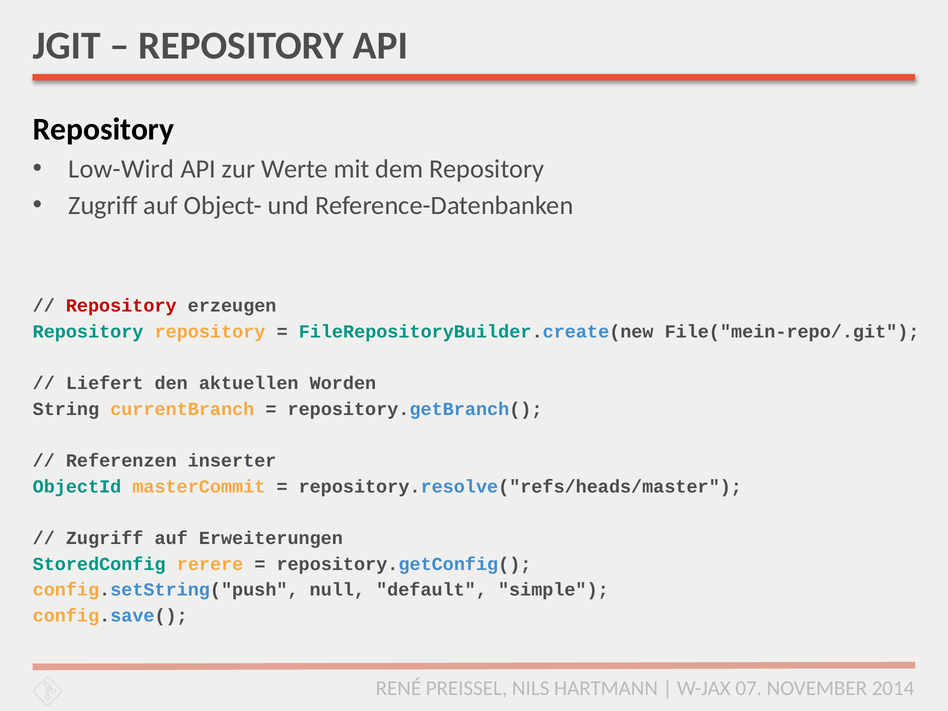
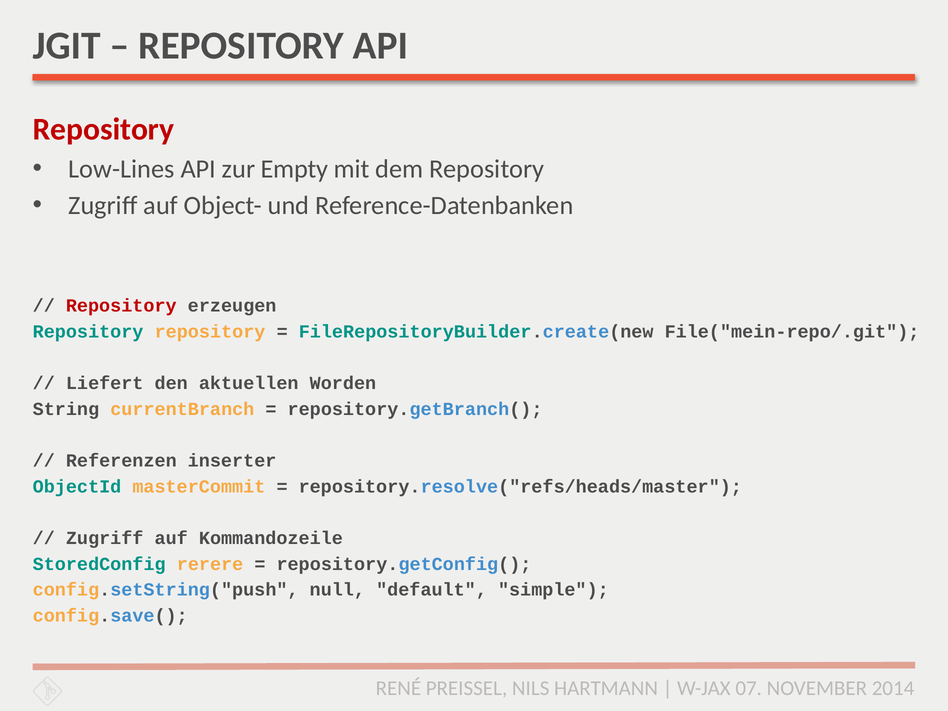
Repository colour: black -> red (103, 129)
Low-Wird: Low-Wird -> Low-Lines (121, 169)
Werte: Werte -> Empty (294, 169)
Erweiterungen: Erweiterungen -> Kommandozeile (271, 538)
